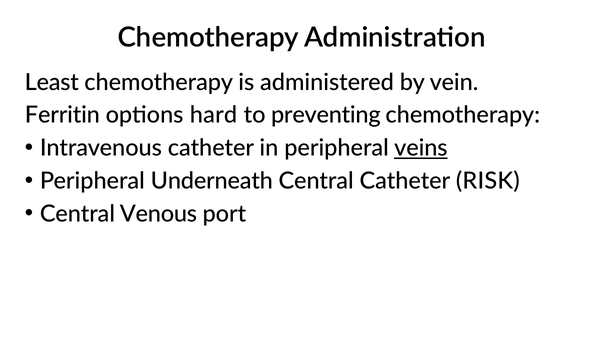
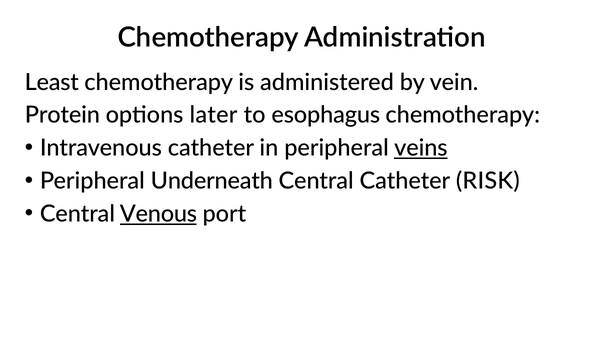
Ferritin: Ferritin -> Protein (62, 115)
hard: hard -> later (213, 115)
preventing: preventing -> esophagus (326, 115)
Venous underline: none -> present (158, 214)
